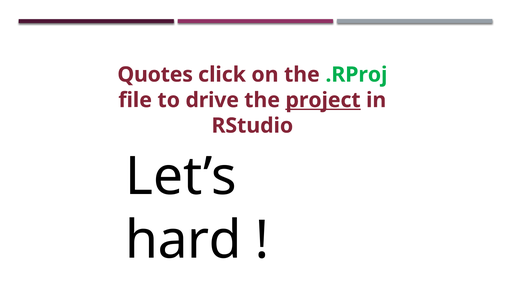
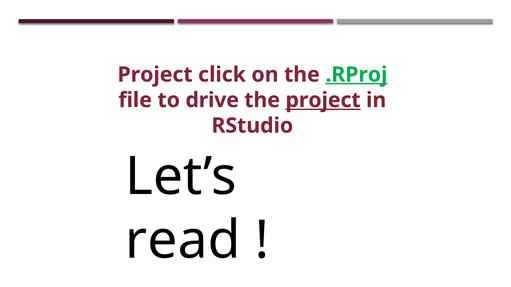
Quotes: Quotes -> Project (155, 75)
.RProj underline: none -> present (356, 75)
hard: hard -> read (183, 241)
